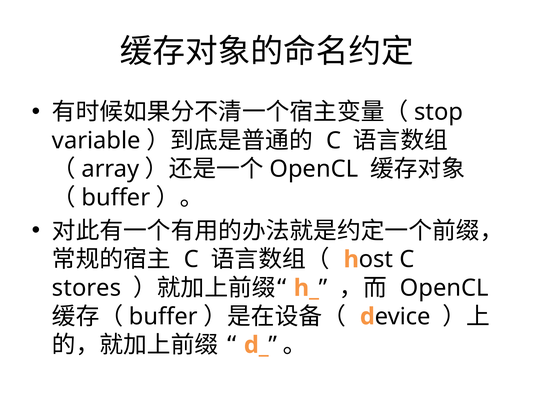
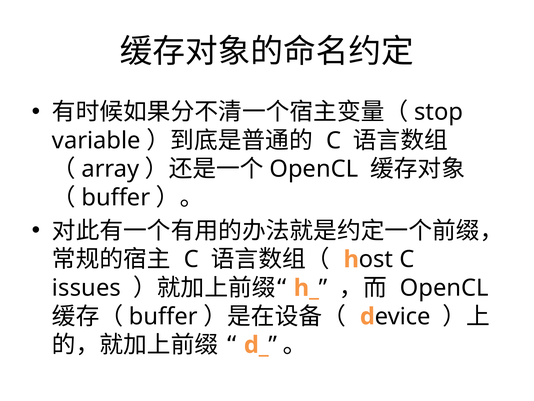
stores: stores -> issues (86, 288)
